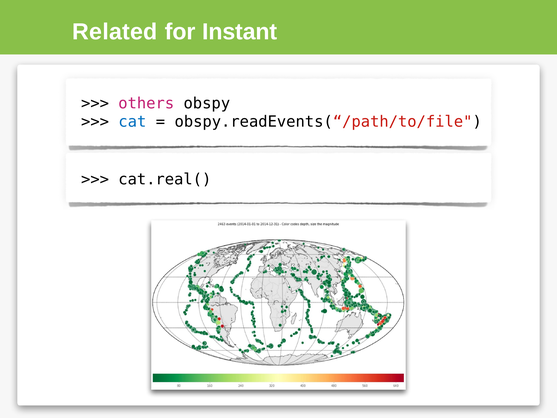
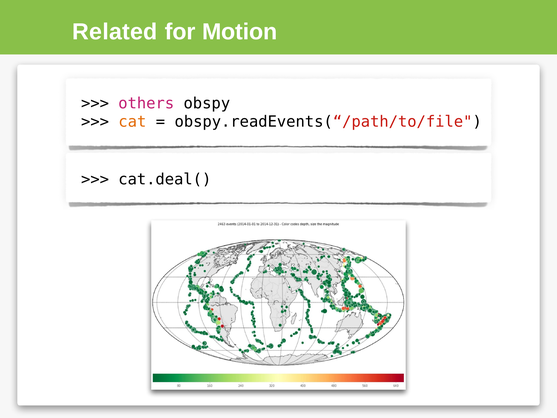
Instant: Instant -> Motion (240, 32)
cat colour: blue -> orange (132, 122)
cat.real(: cat.real( -> cat.deal( (165, 179)
